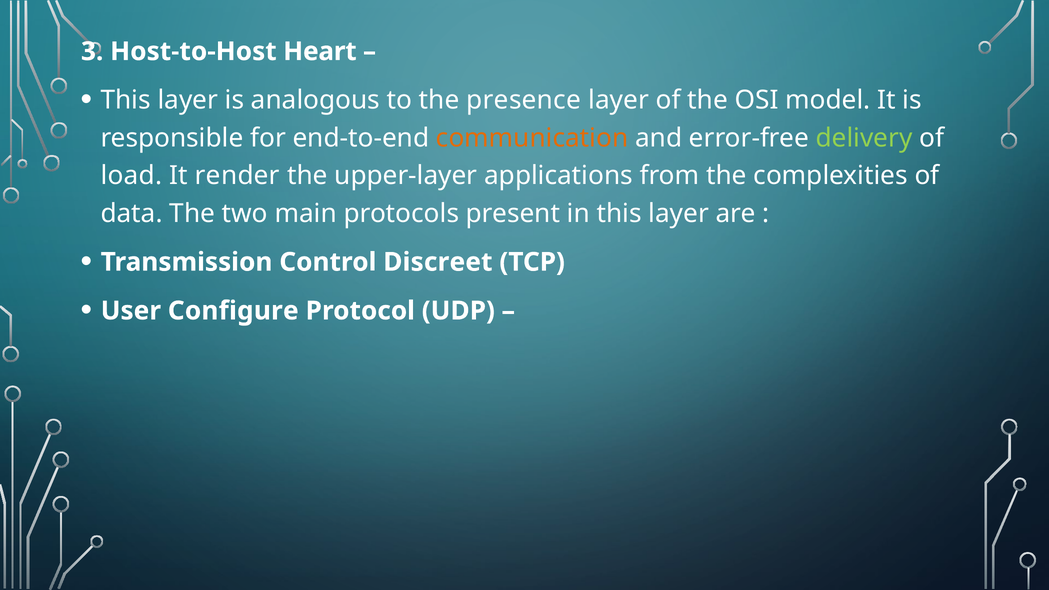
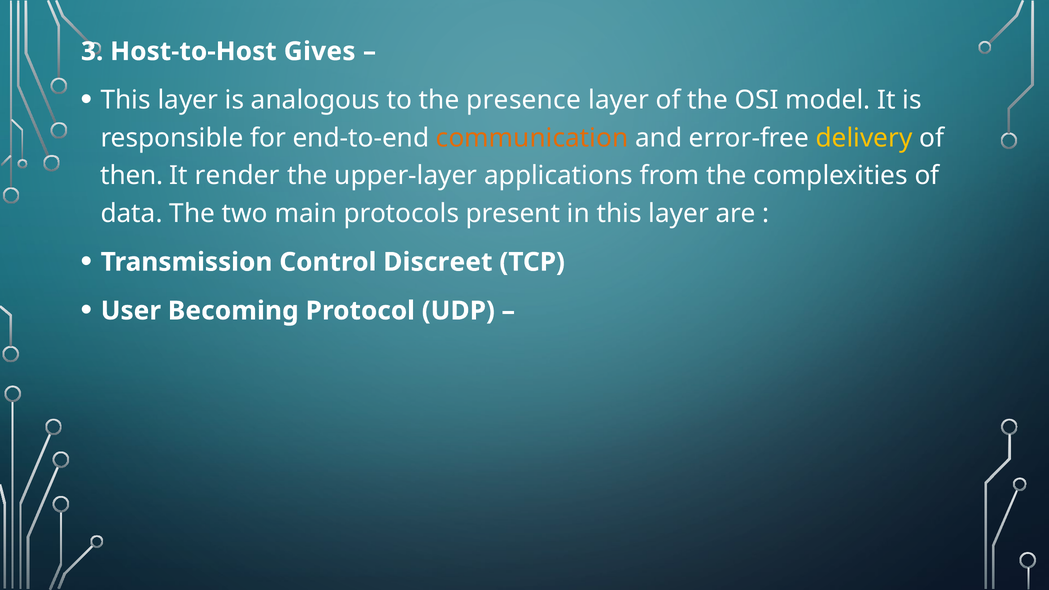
Heart: Heart -> Gives (320, 51)
delivery colour: light green -> yellow (864, 138)
load: load -> then (132, 176)
Configure: Configure -> Becoming (233, 311)
